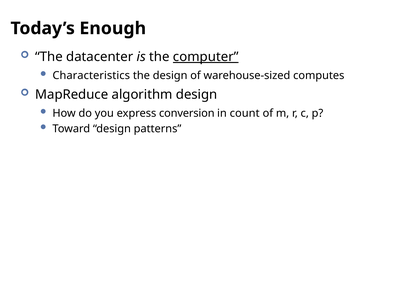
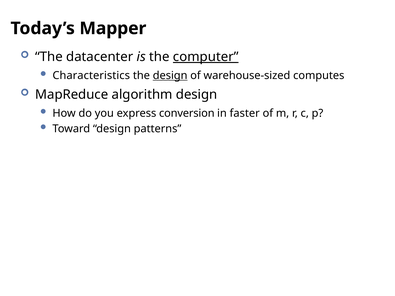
Enough: Enough -> Mapper (113, 28)
design underline: none -> present (170, 76)
count: count -> faster (245, 113)
